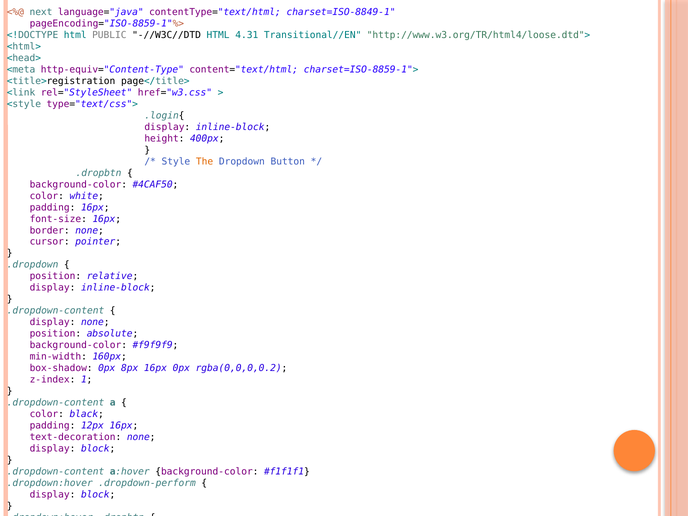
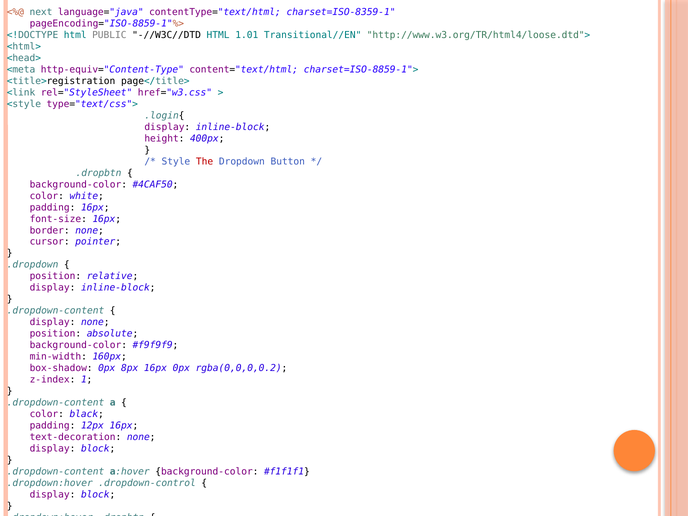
charset=ISO-8849-1: charset=ISO-8849-1 -> charset=ISO-8359-1 (341, 12)
4.31: 4.31 -> 1.01 (247, 35)
The colour: orange -> red (205, 161)
.dropdown-perform: .dropdown-perform -> .dropdown-control (147, 483)
